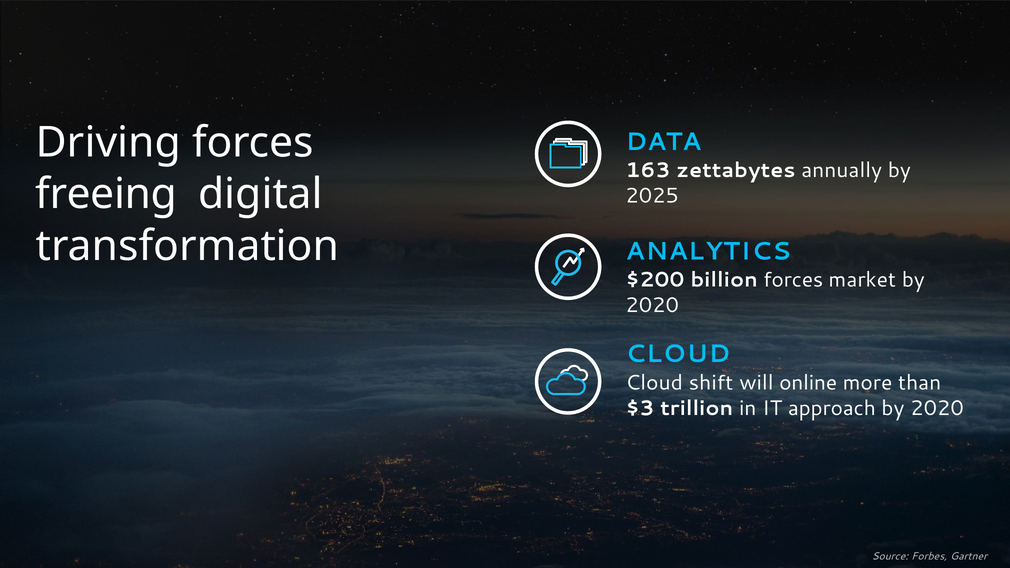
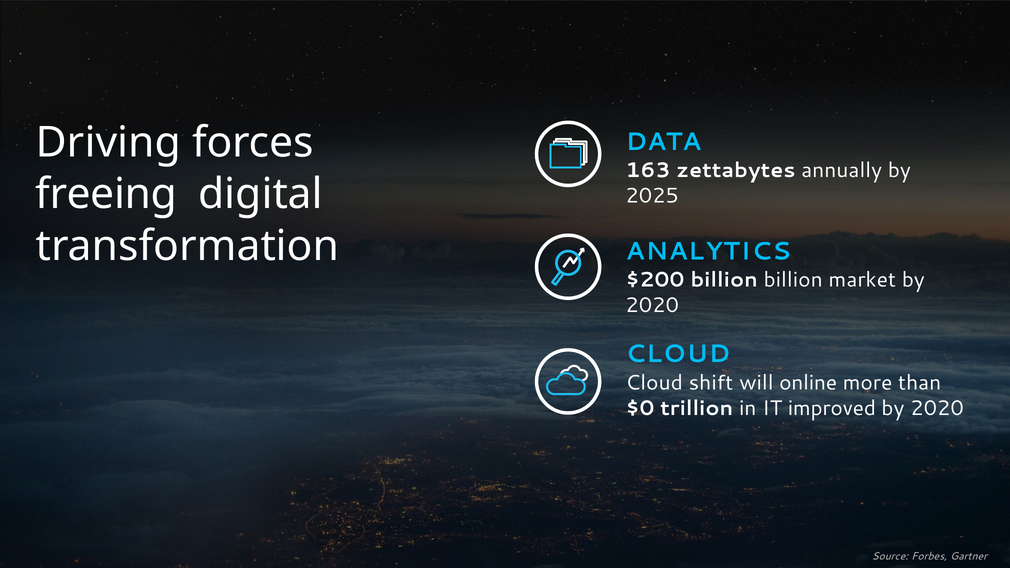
billion forces: forces -> billion (793, 280)
$3: $3 -> $0 (640, 408)
approach: approach -> improved (832, 408)
